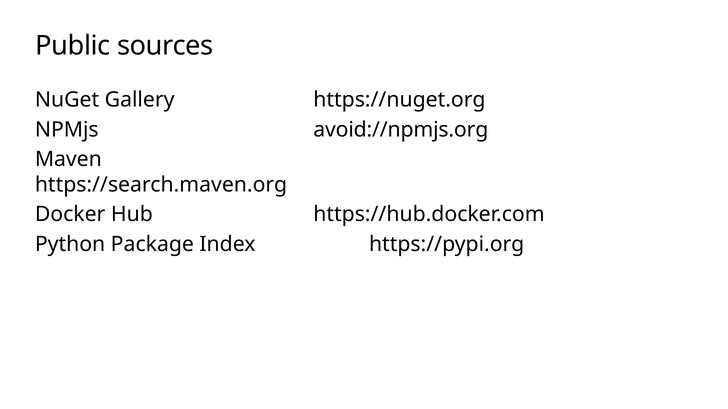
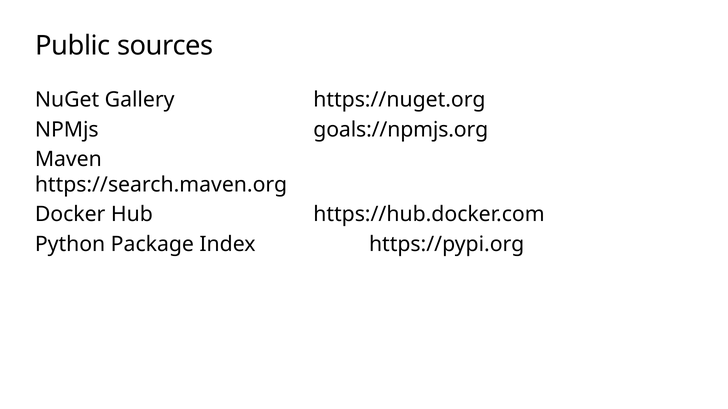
avoid://npmjs.org: avoid://npmjs.org -> goals://npmjs.org (401, 130)
